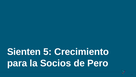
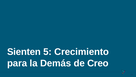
Socios: Socios -> Demás (56, 63)
Pero: Pero -> Creo (98, 63)
